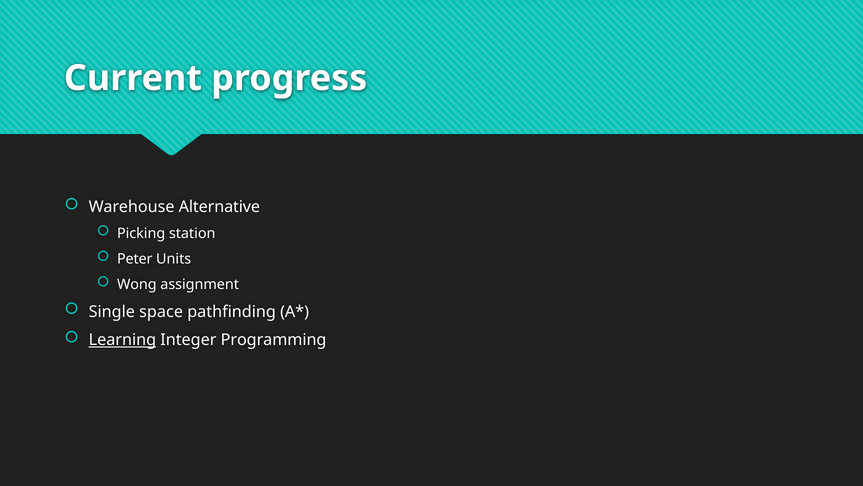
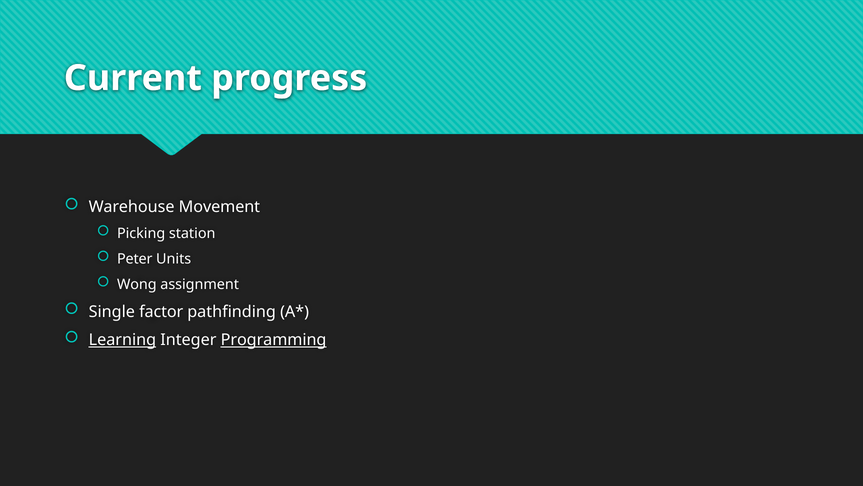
Alternative: Alternative -> Movement (219, 207)
space: space -> factor (161, 311)
Programming underline: none -> present (274, 339)
